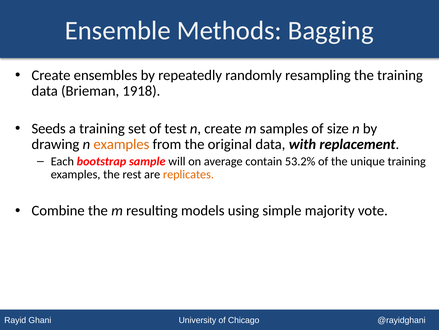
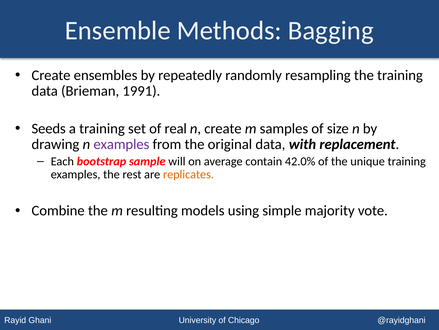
1918: 1918 -> 1991 (141, 91)
test: test -> real (176, 128)
examples colour: orange -> purple (121, 144)
53.2%: 53.2% -> 42.0% (300, 161)
